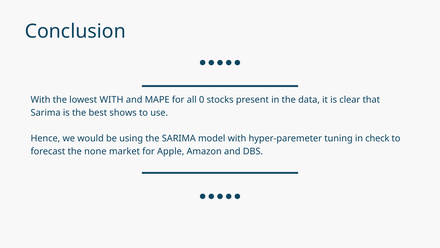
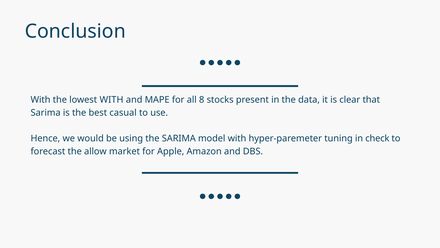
0: 0 -> 8 (202, 100)
shows: shows -> casual (123, 113)
none: none -> allow (95, 151)
